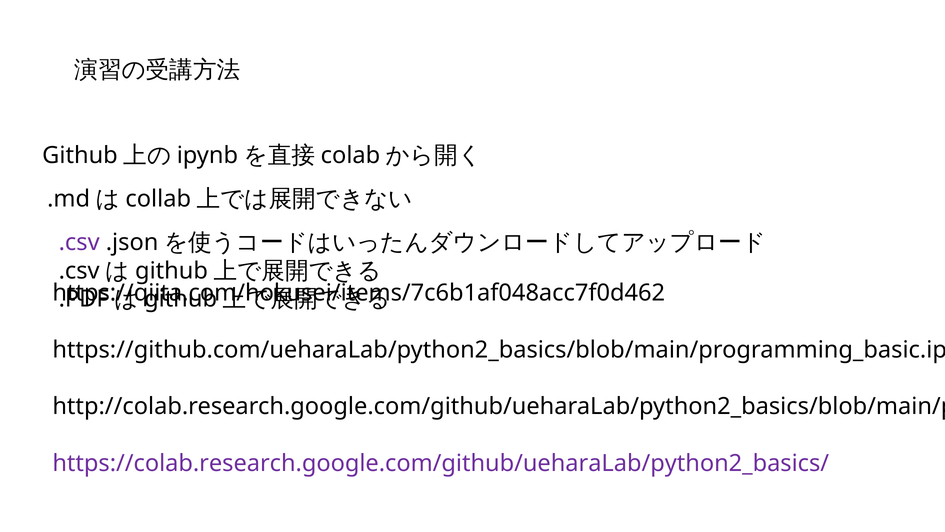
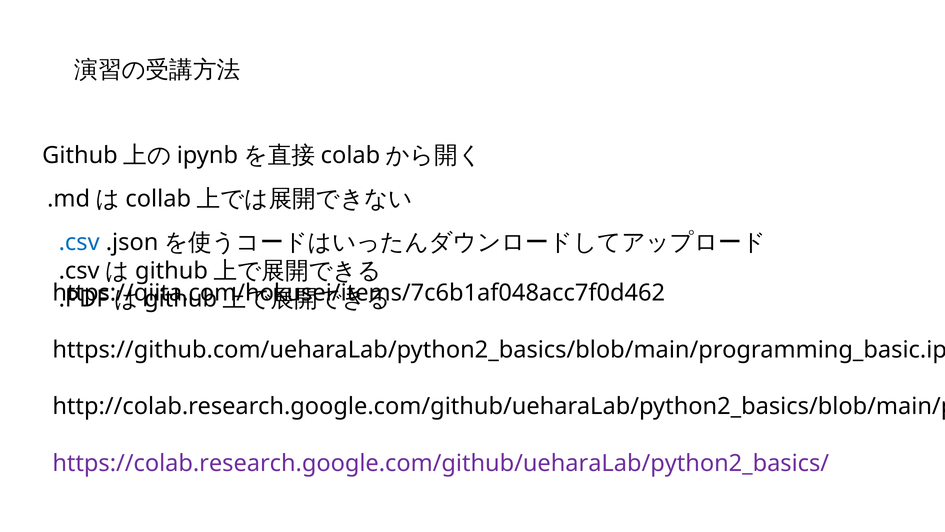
.csv colour: purple -> blue (79, 242)
